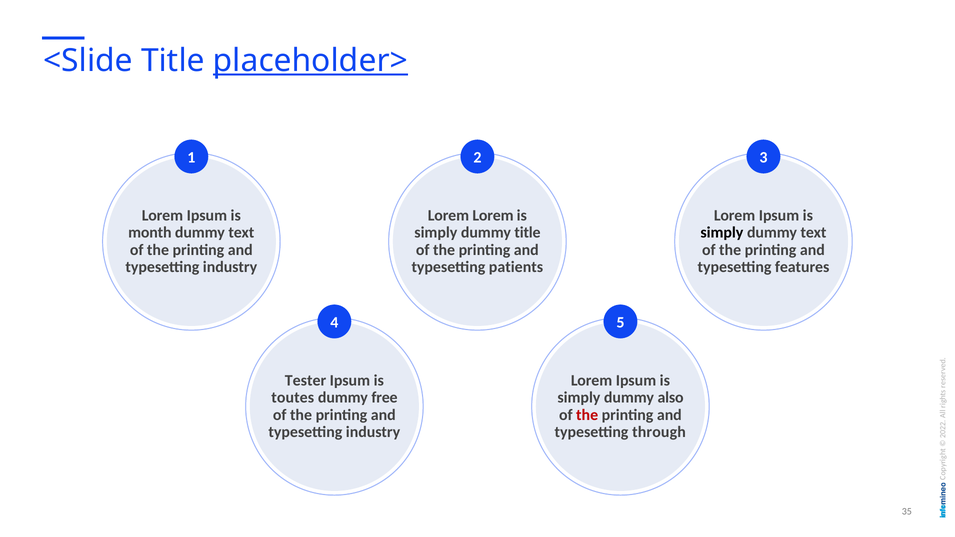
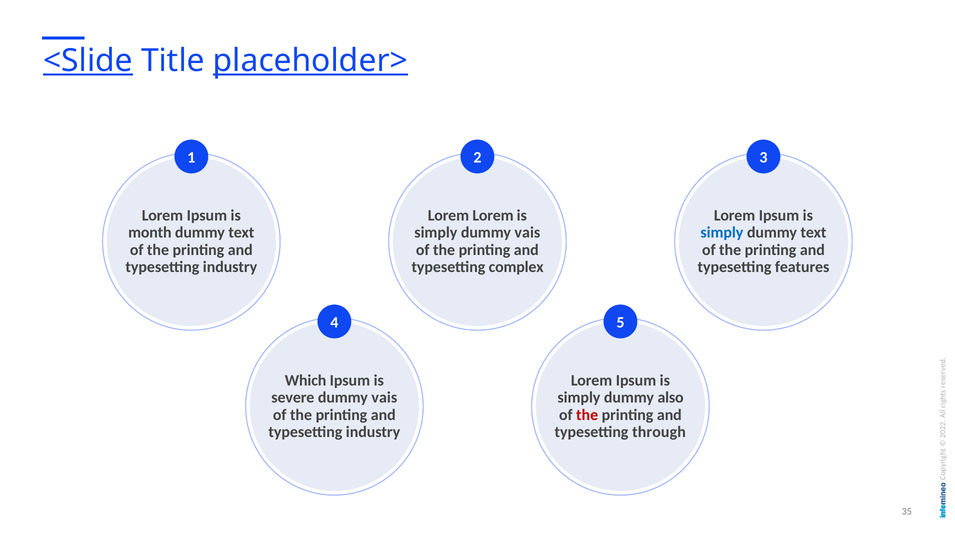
<Slide underline: none -> present (88, 61)
simply dummy title: title -> vais (527, 233)
simply colour: black -> blue (722, 233)
patients: patients -> complex (516, 267)
Tester: Tester -> Which (306, 381)
toutes: toutes -> severe (293, 398)
free: free -> vais (384, 398)
